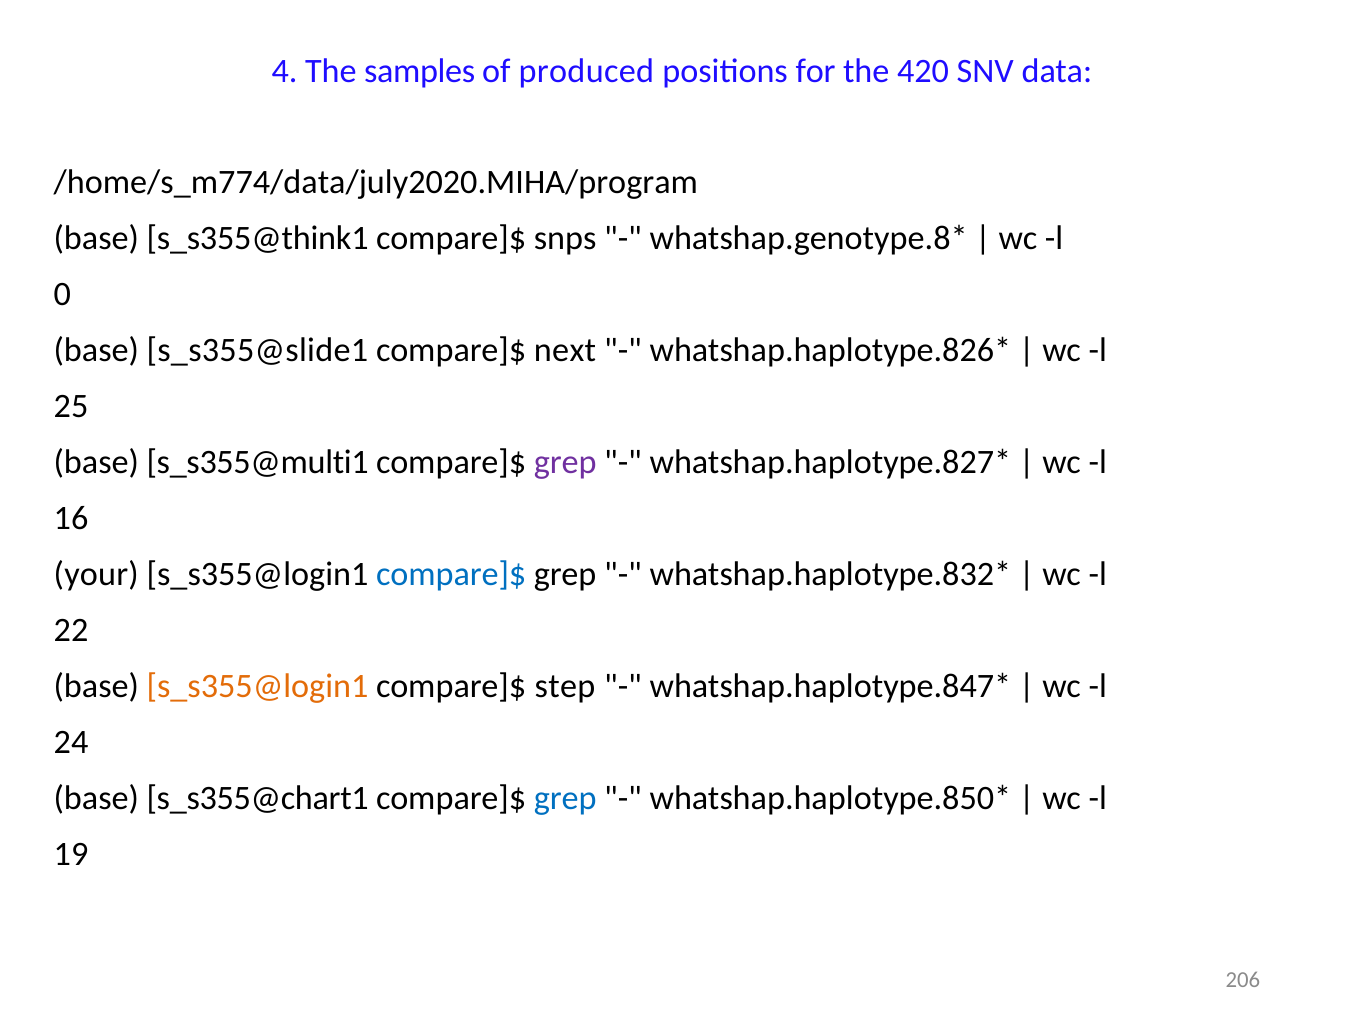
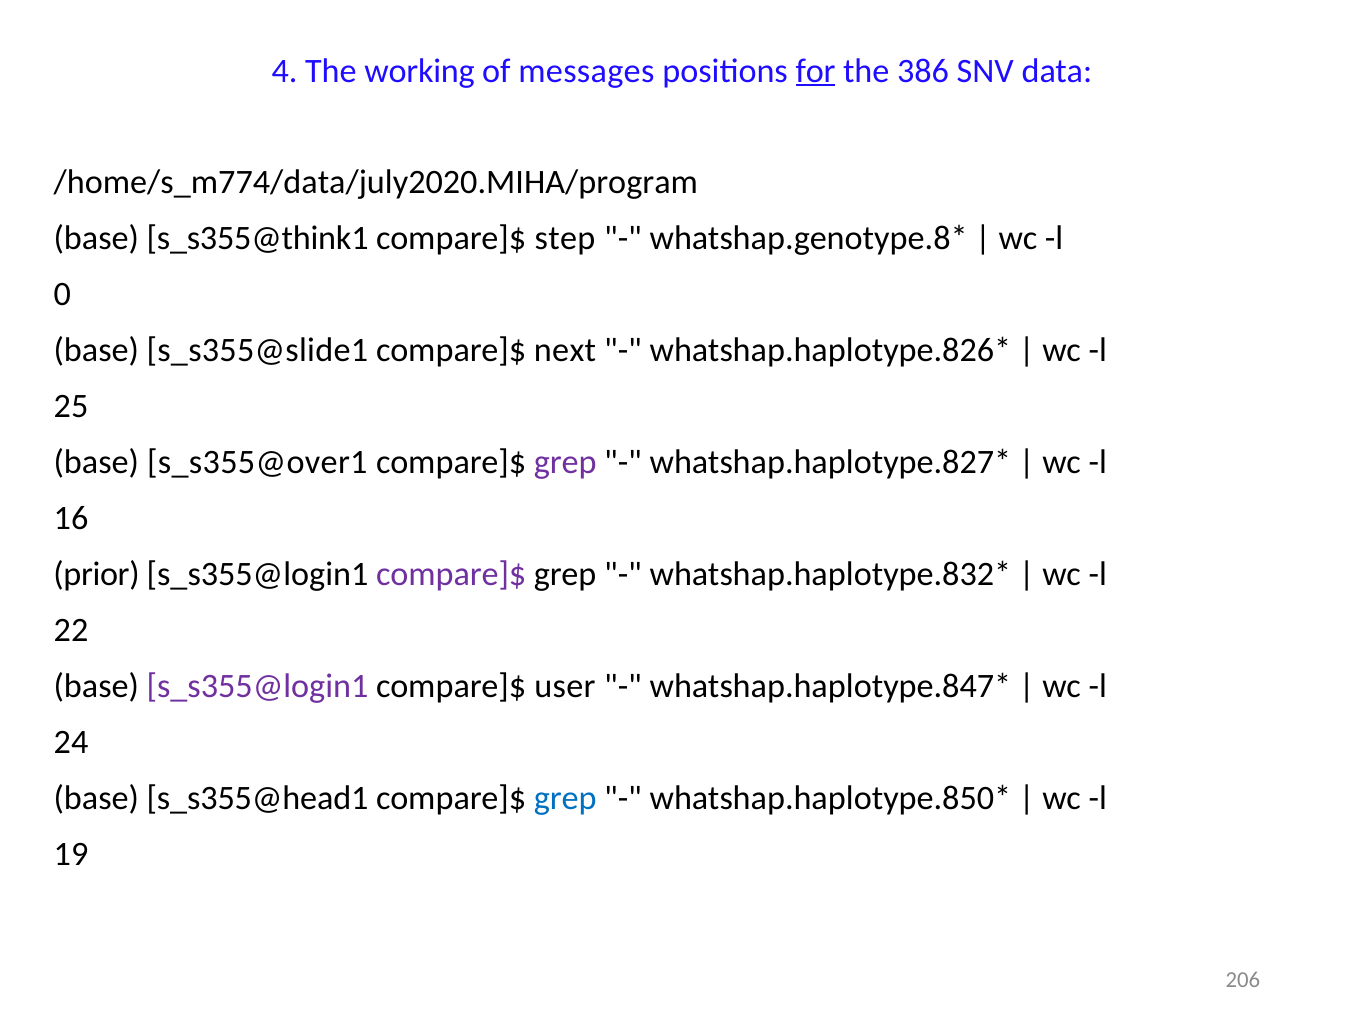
samples: samples -> working (420, 71)
produced: produced -> messages (586, 71)
for underline: none -> present (816, 71)
420: 420 -> 386 (923, 71)
snps: snps -> step (565, 239)
s_s355@multi1: s_s355@multi1 -> s_s355@over1 (257, 462)
your: your -> prior (97, 574)
compare]$ colour: blue -> purple (451, 574)
s_s355@login1 colour: orange -> purple (257, 686)
step: step -> user (565, 686)
s_s355@chart1: s_s355@chart1 -> s_s355@head1 (258, 798)
